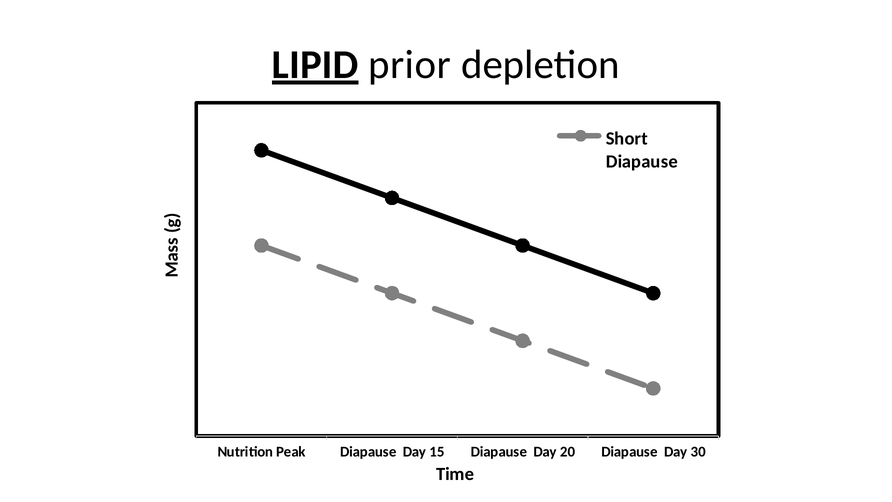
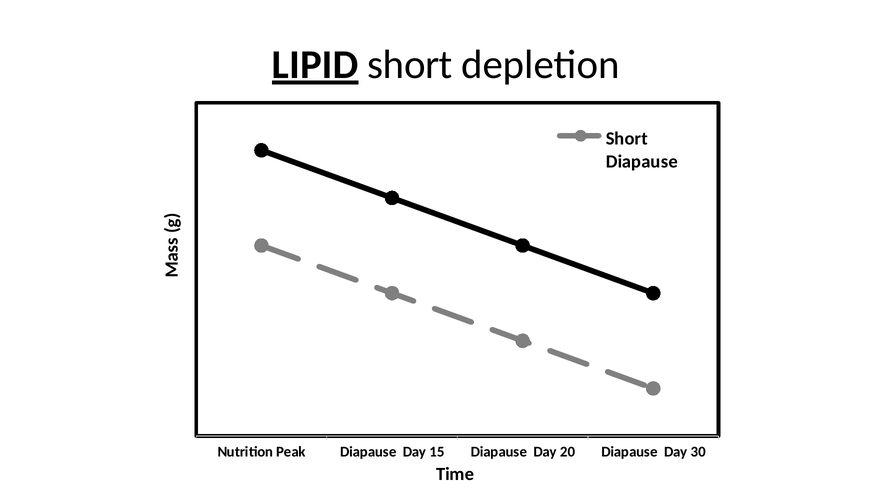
prior: prior -> short (410, 65)
